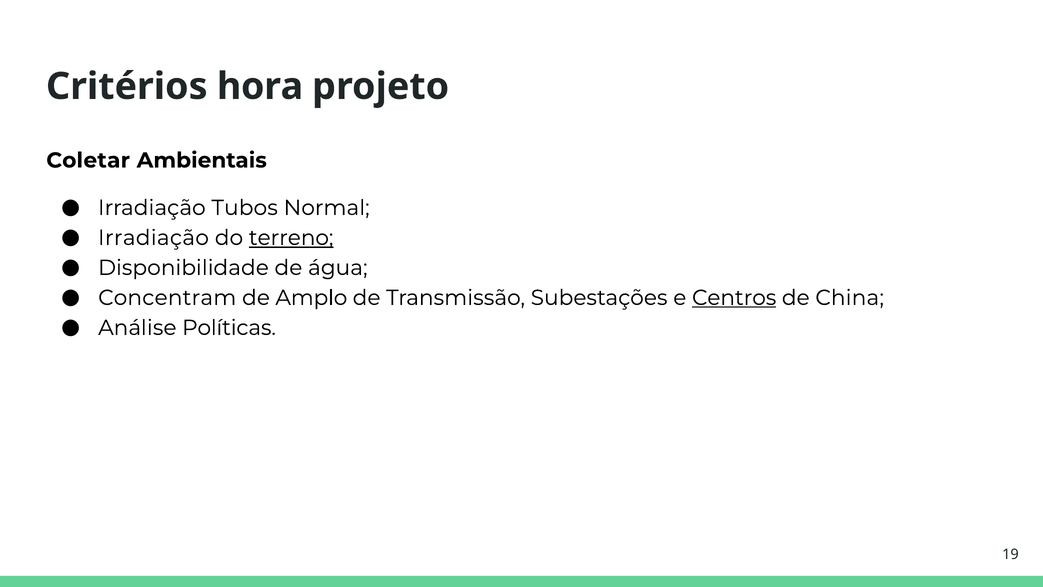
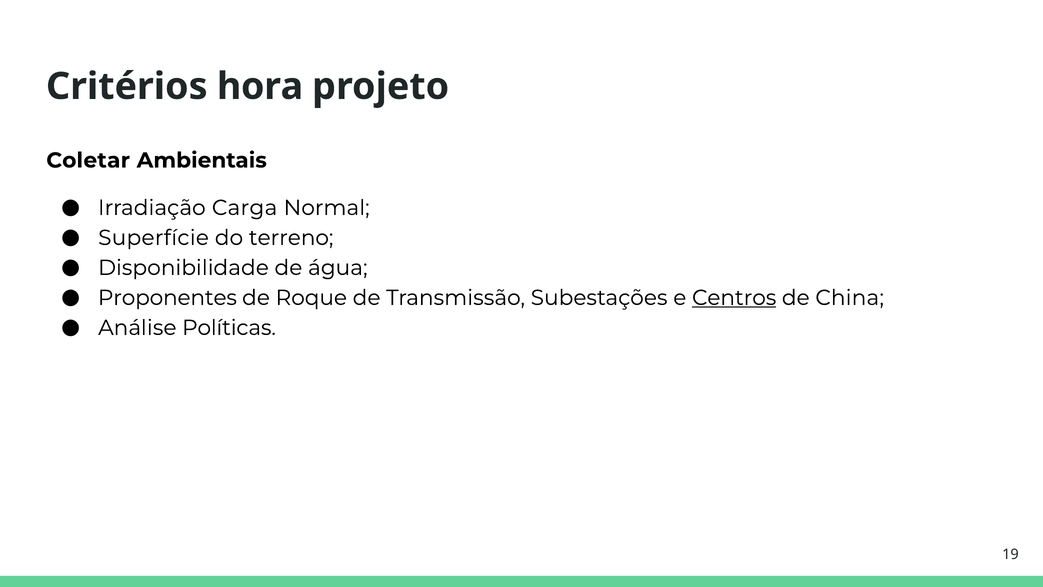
Tubos: Tubos -> Carga (245, 208)
Irradiação: Irradiação -> Superfície (154, 238)
terreno underline: present -> none (291, 238)
Concentram: Concentram -> Proponentes (167, 298)
Amplo: Amplo -> Roque (311, 298)
